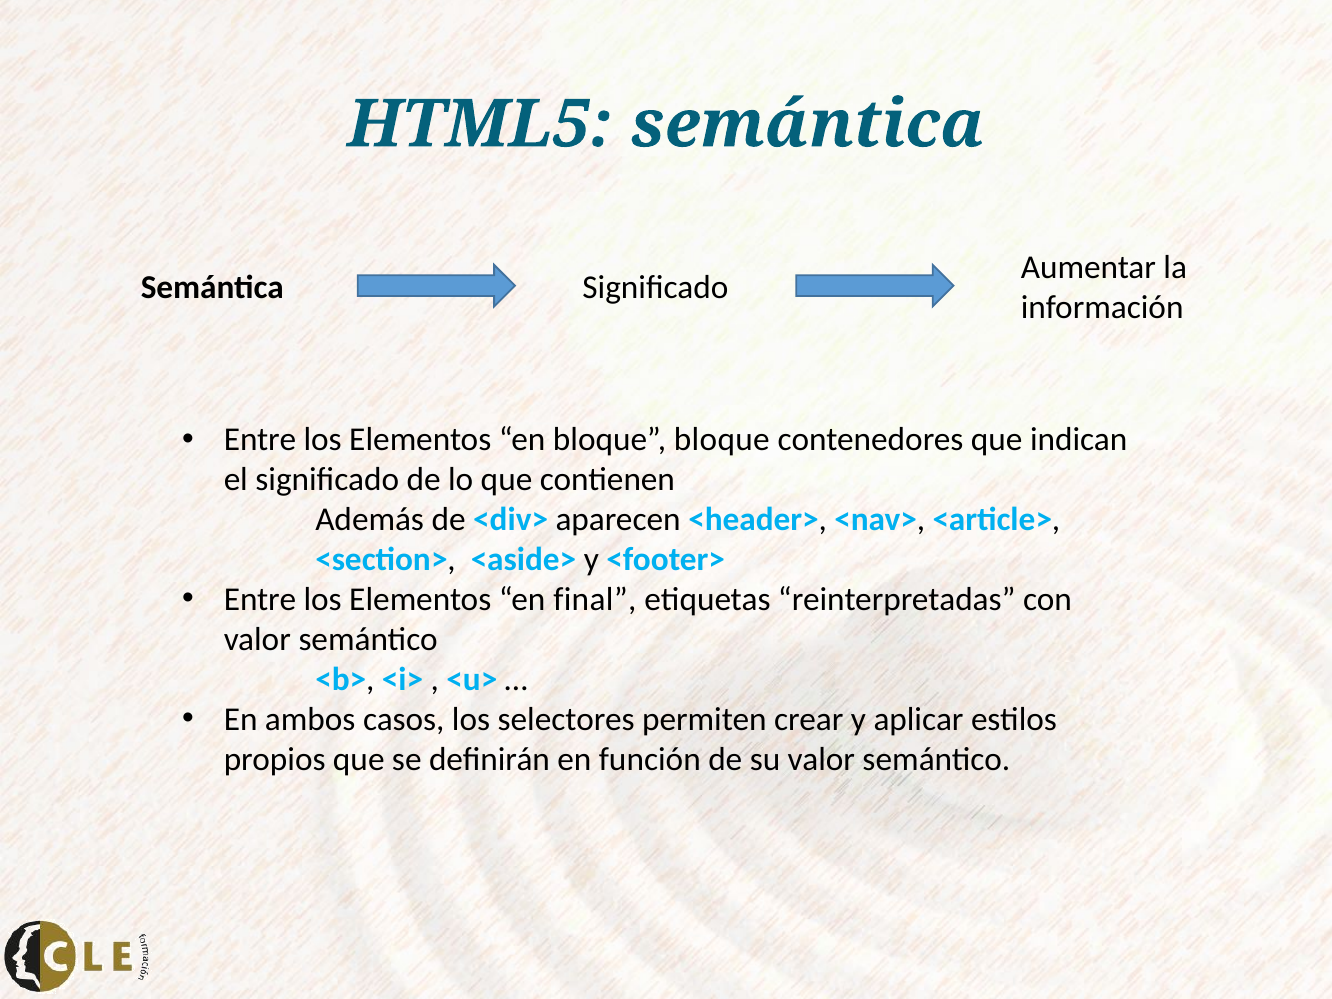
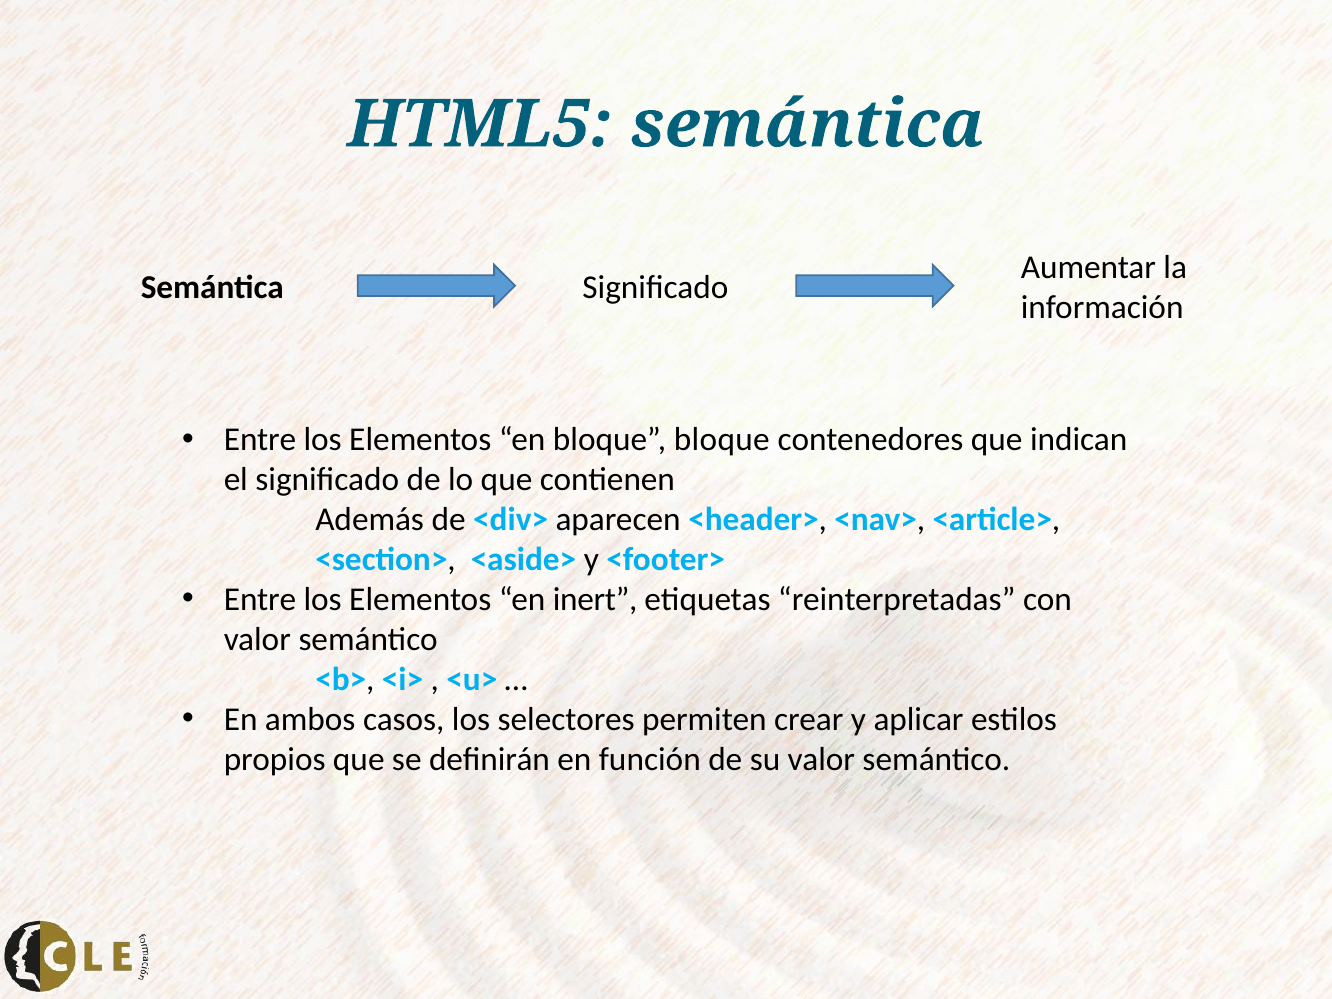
final: final -> inert (595, 600)
